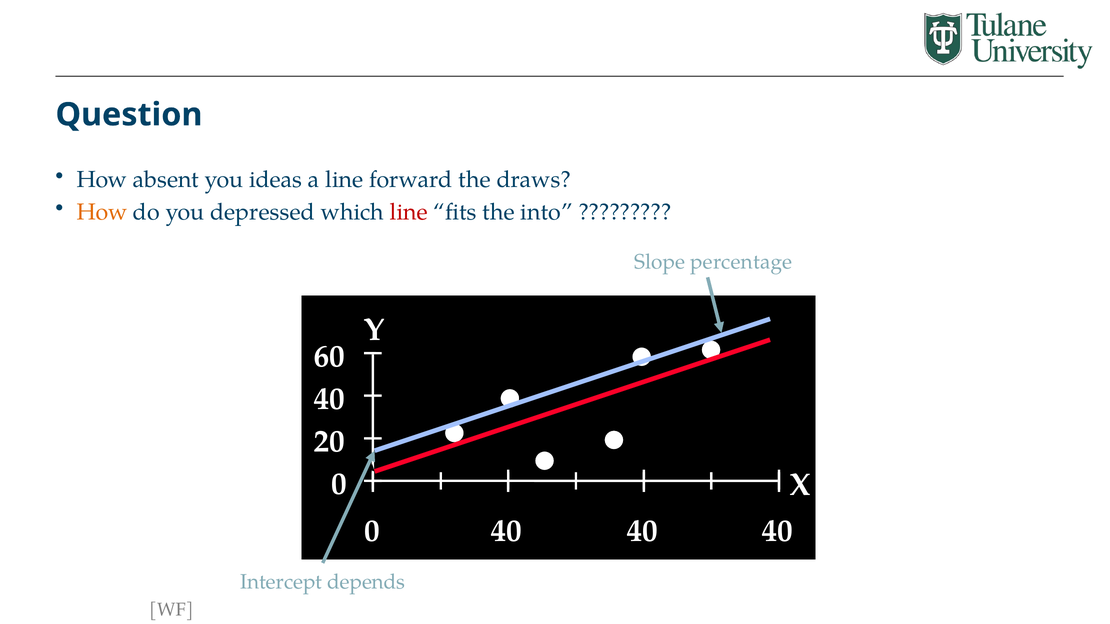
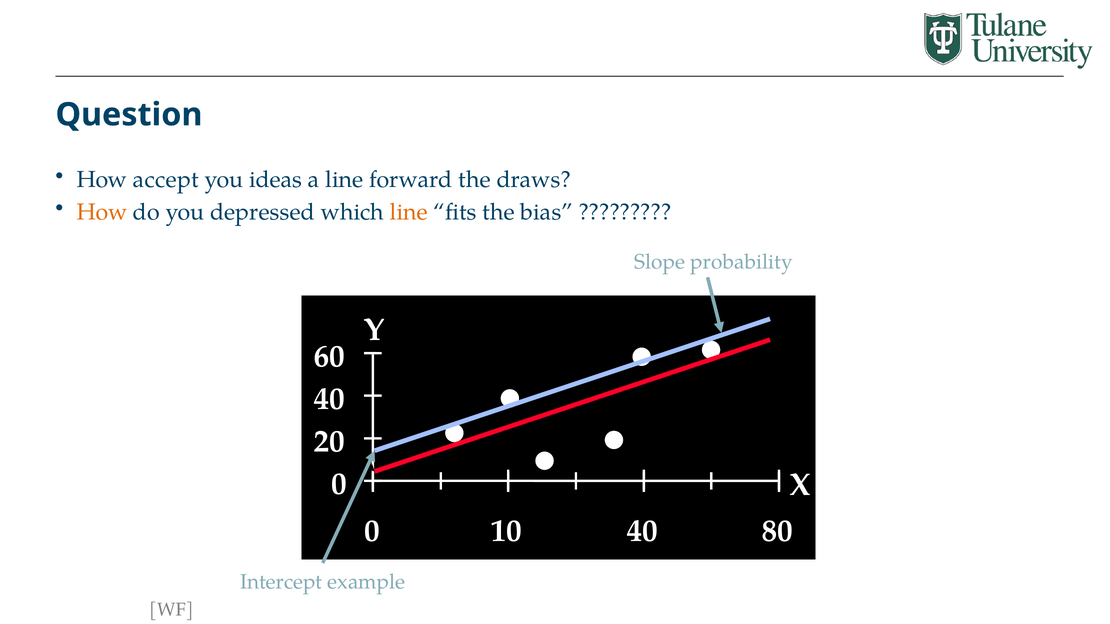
absent: absent -> accept (166, 180)
line colour: red -> orange (409, 212)
into: into -> bias (547, 212)
percentage: percentage -> probability (741, 262)
40: 40 -> 10 (506, 531)
40: 40 -> 80 (777, 531)
depends: depends -> example (366, 582)
